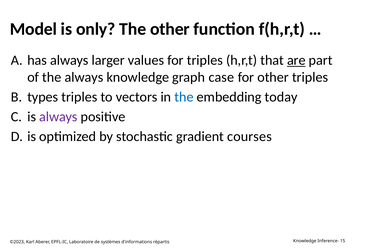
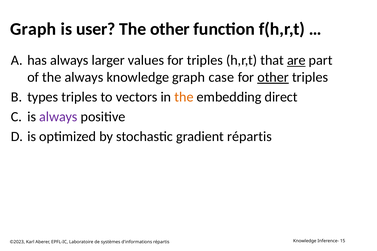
Model: Model -> Graph (33, 29)
only: only -> user (96, 29)
other underline: none -> present (273, 77)
the colour: blue -> orange (184, 97)
today: today -> direct (281, 97)
gradient courses: courses -> répartis (250, 137)
